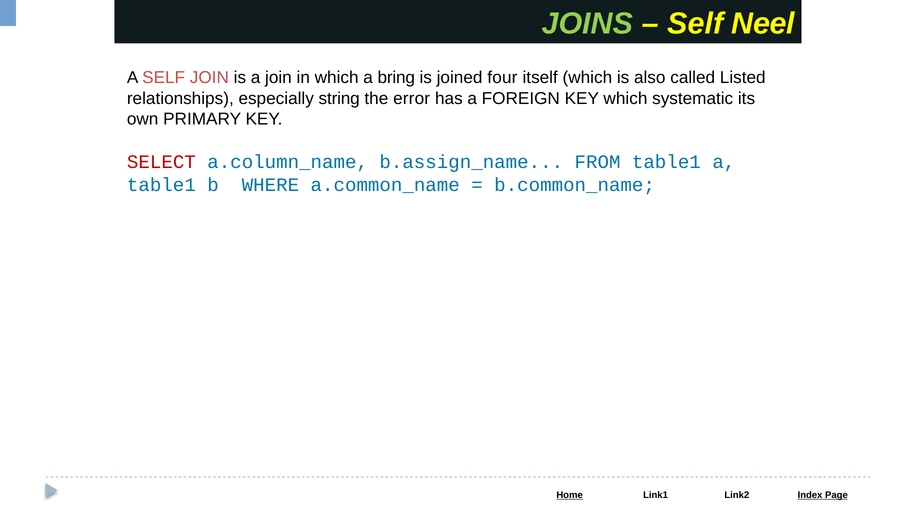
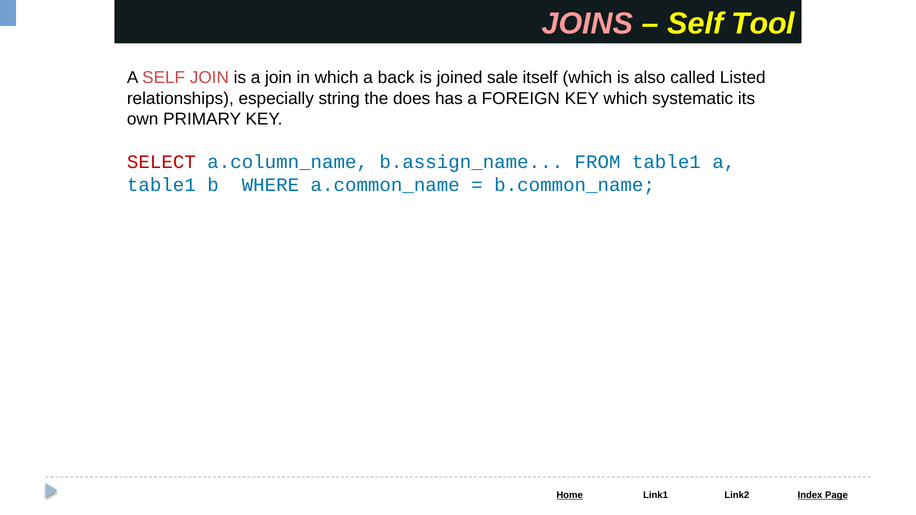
JOINS colour: light green -> pink (587, 24)
Neel: Neel -> Tool (763, 24)
bring: bring -> back (396, 78)
four: four -> sale (503, 78)
error: error -> does (412, 98)
